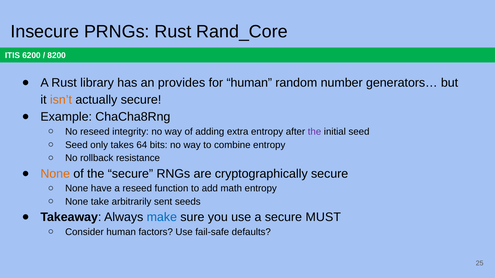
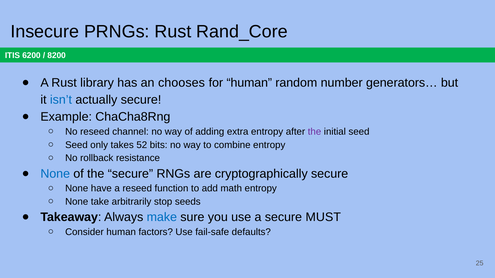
provides: provides -> chooses (182, 83)
isn’t colour: orange -> blue (61, 100)
integrity: integrity -> channel (131, 132)
64: 64 -> 52 (142, 145)
None colour: orange -> blue (55, 174)
sent: sent -> stop (163, 202)
